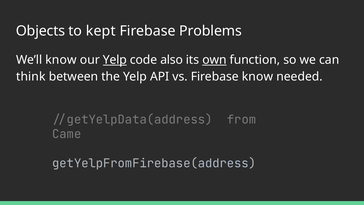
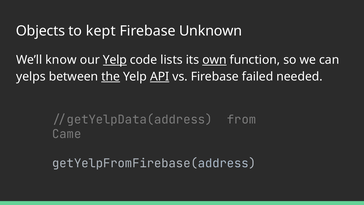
Problems: Problems -> Unknown (211, 31)
also: also -> lists (172, 60)
think: think -> yelps (31, 77)
the underline: none -> present (111, 77)
API underline: none -> present (160, 77)
Firebase know: know -> failed (258, 77)
